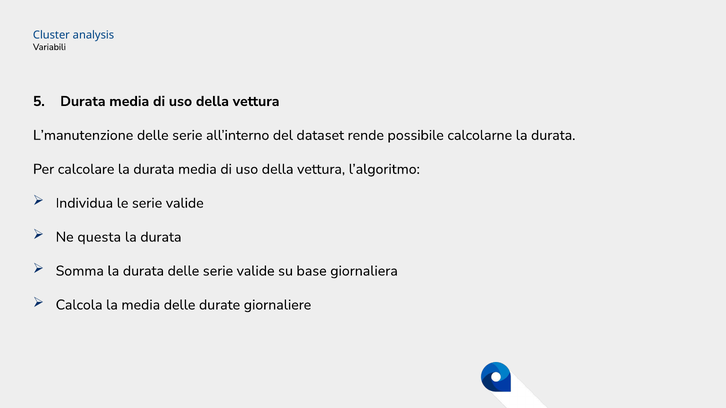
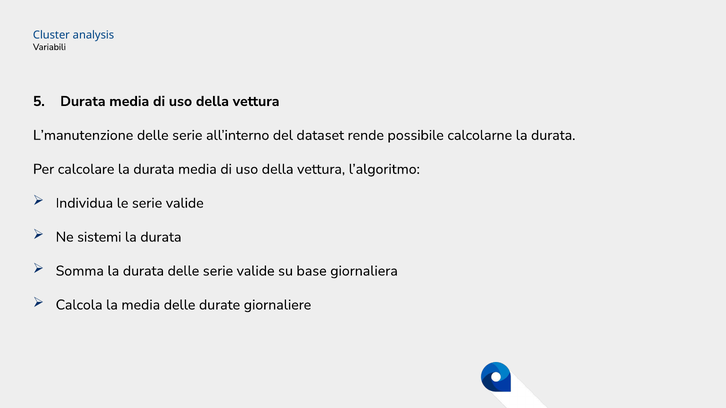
questa: questa -> sistemi (99, 237)
